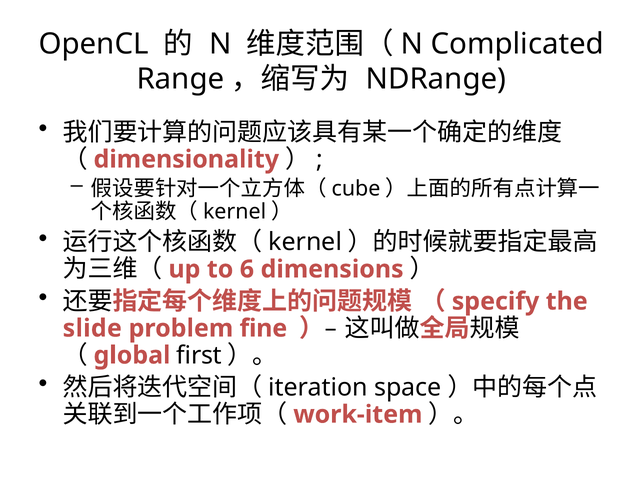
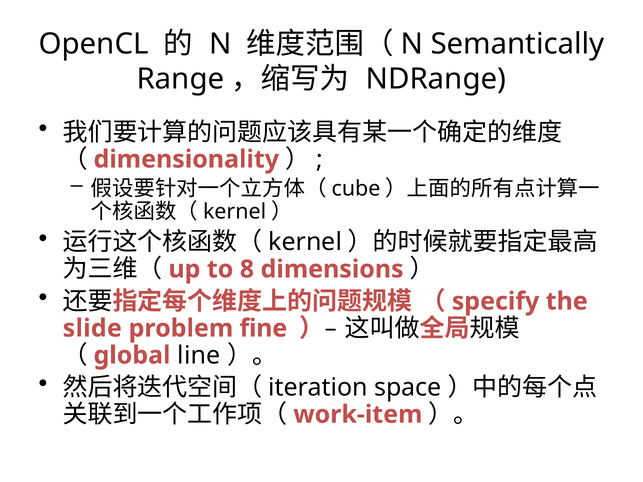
Complicated: Complicated -> Semantically (517, 44)
6: 6 -> 8 (247, 269)
first: first -> line (199, 356)
